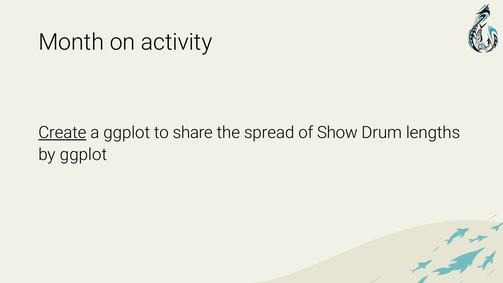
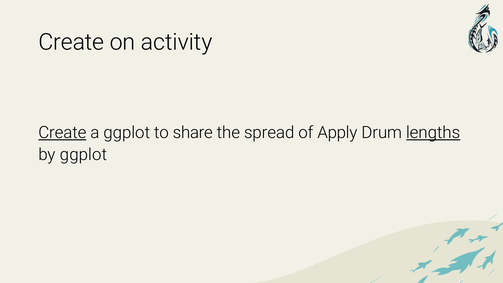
Month: Month -> Create (71, 42)
Show: Show -> Apply (337, 133)
lengths underline: none -> present (433, 133)
